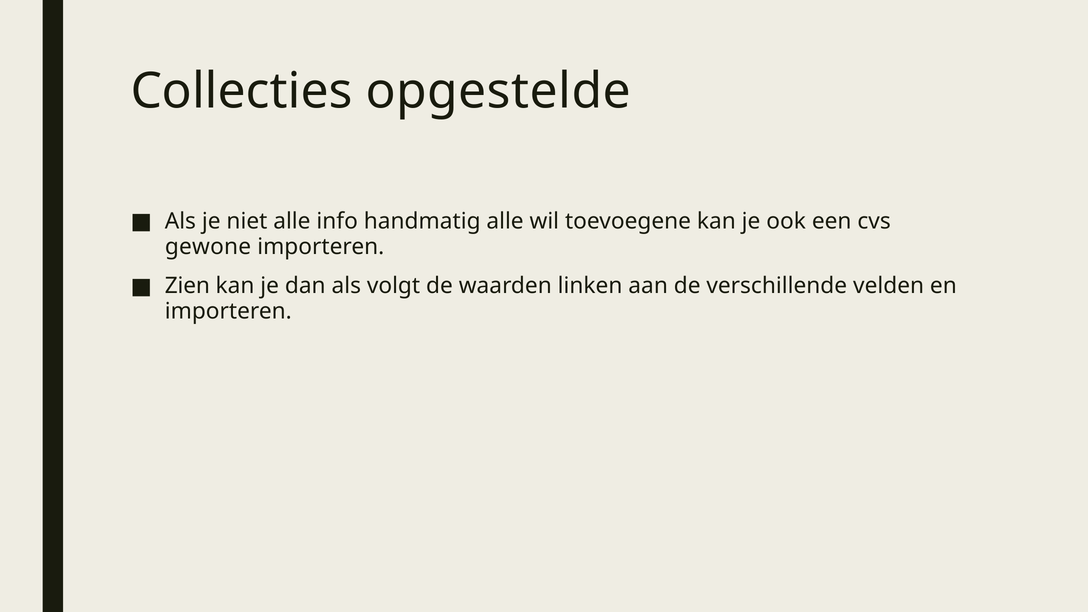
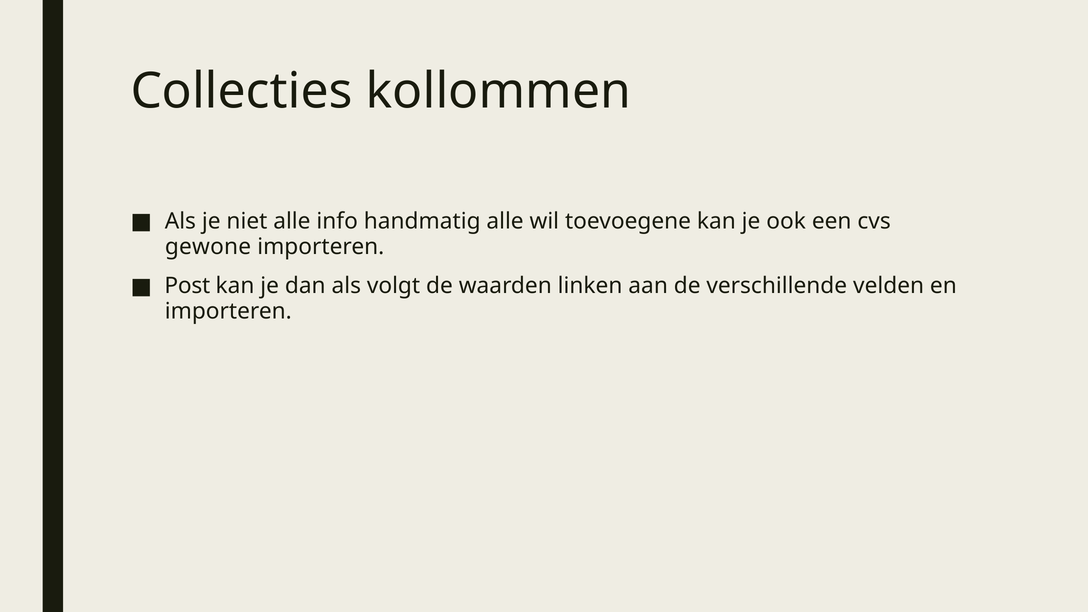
opgestelde: opgestelde -> kollommen (498, 91)
Zien: Zien -> Post (187, 286)
